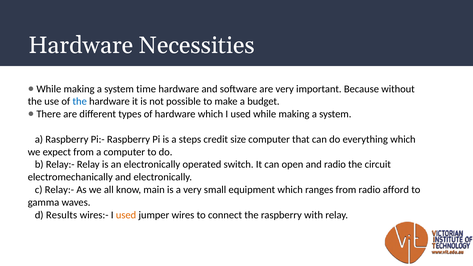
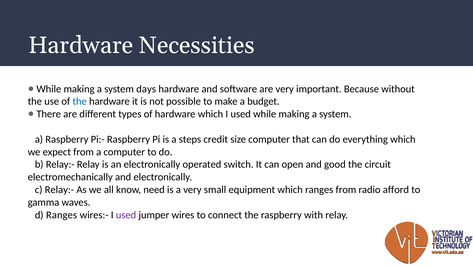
time: time -> days (146, 89)
and radio: radio -> good (335, 165)
main: main -> need (154, 190)
d Results: Results -> Ranges (62, 215)
used colour: orange -> purple (126, 215)
